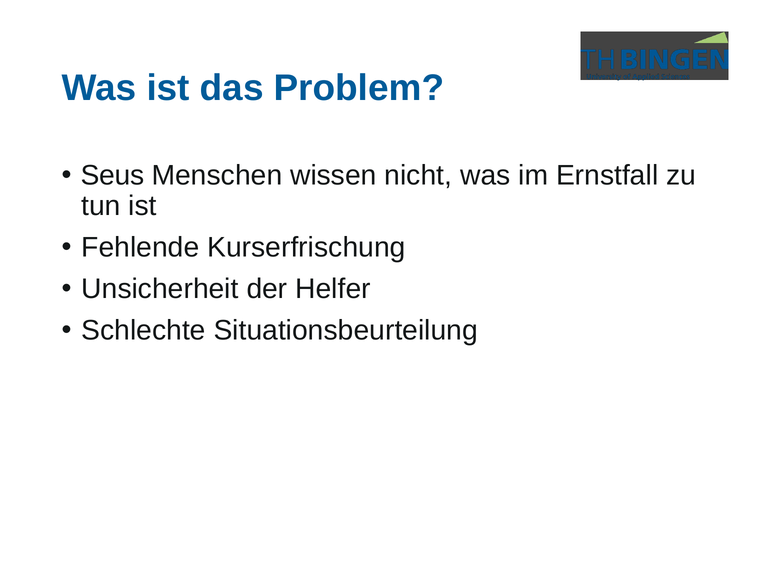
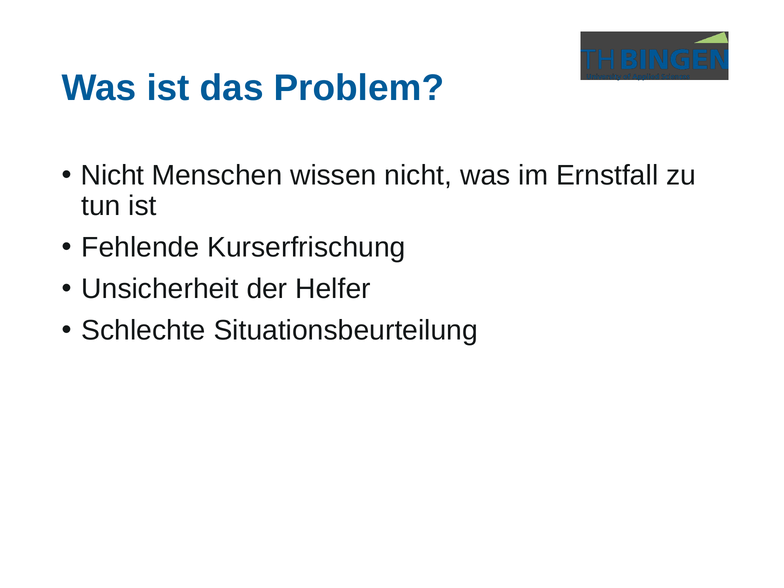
Seus: Seus -> Nicht (113, 176)
